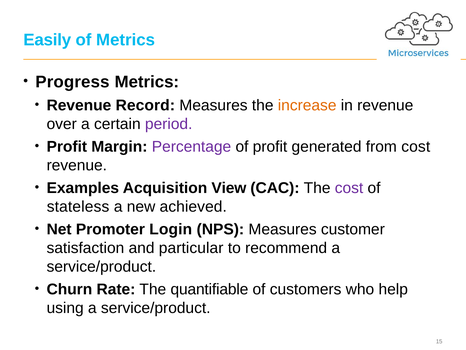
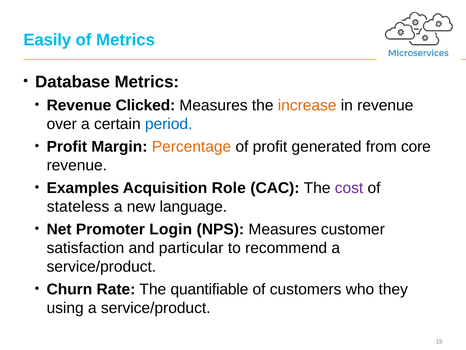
Progress: Progress -> Database (73, 82)
Record: Record -> Clicked (145, 105)
period colour: purple -> blue (169, 124)
Percentage colour: purple -> orange (191, 146)
from cost: cost -> core (416, 146)
View: View -> Role (229, 188)
achieved: achieved -> language (193, 206)
help: help -> they (393, 289)
